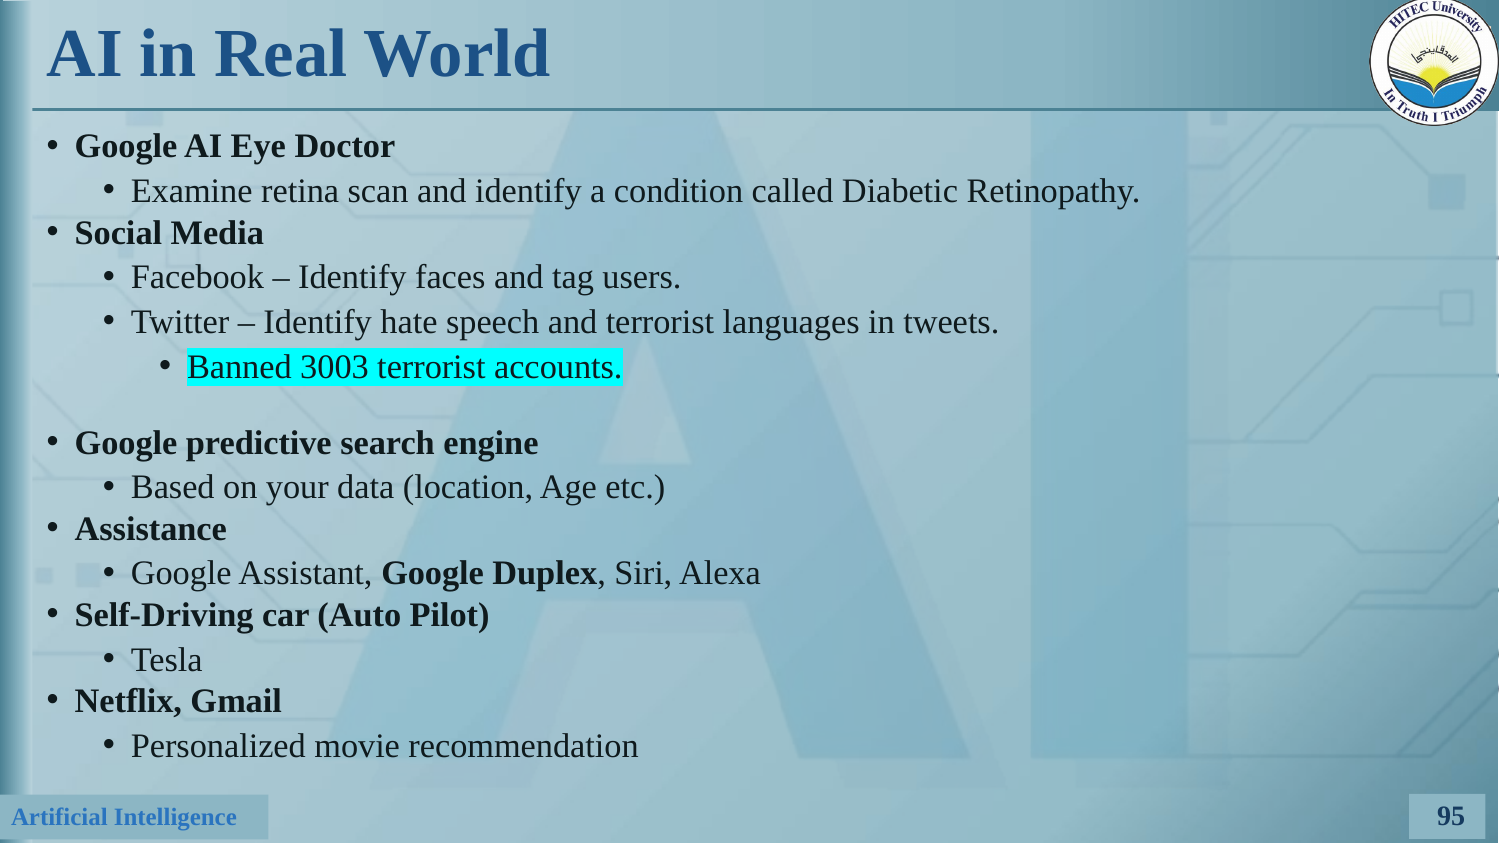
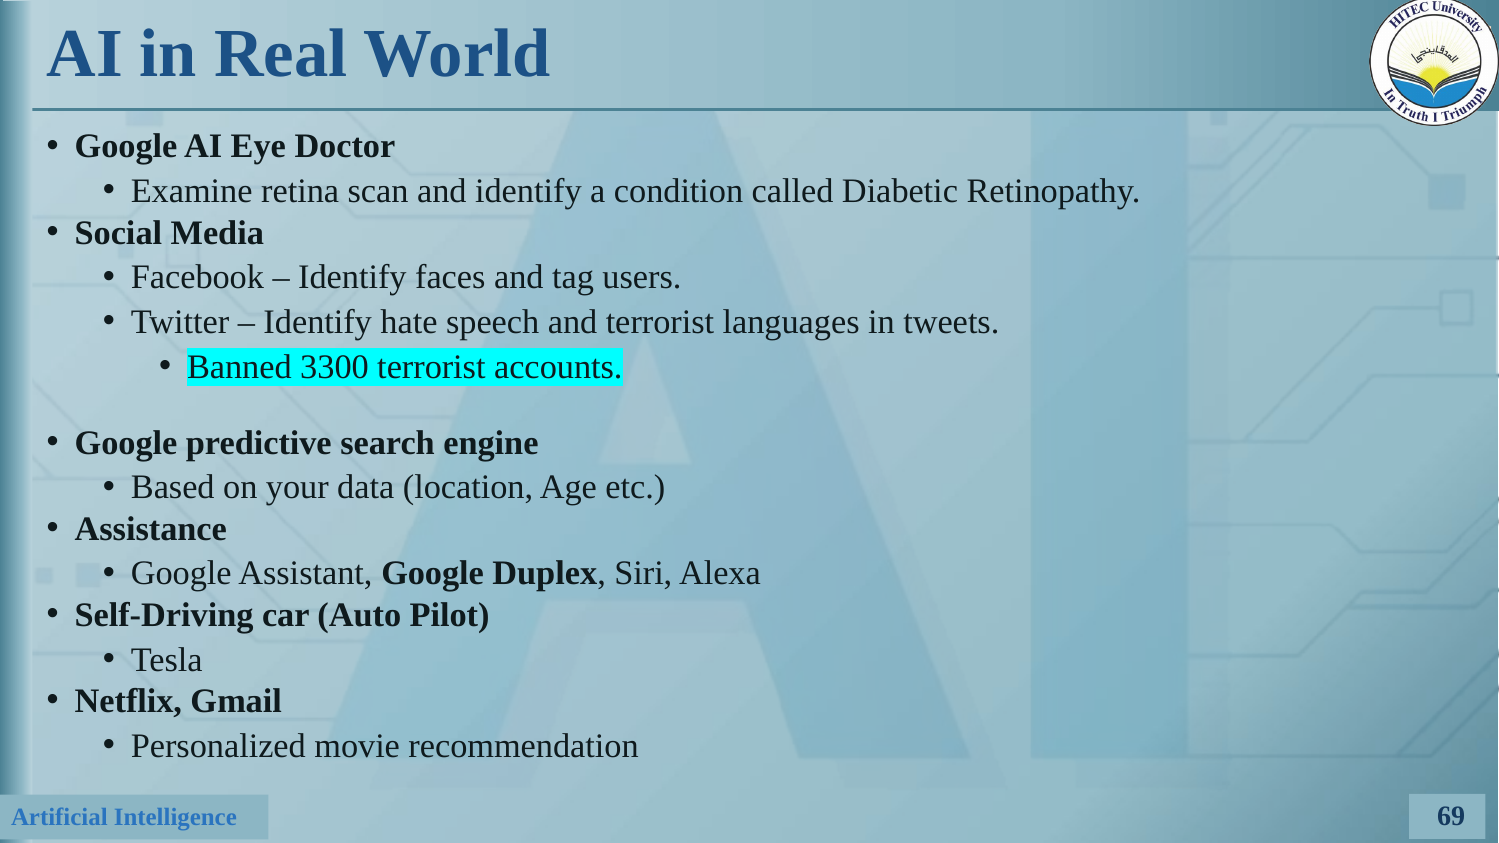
3003: 3003 -> 3300 (335, 367)
95: 95 -> 69 (1451, 817)
